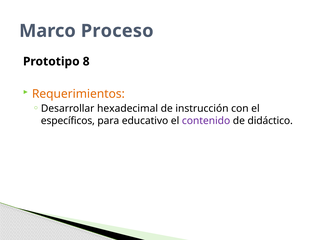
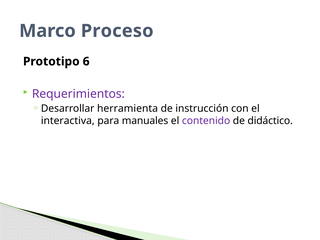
8: 8 -> 6 (86, 61)
Requerimientos colour: orange -> purple (78, 94)
hexadecimal: hexadecimal -> herramienta (128, 108)
específicos: específicos -> interactiva (68, 121)
educativo: educativo -> manuales (145, 121)
